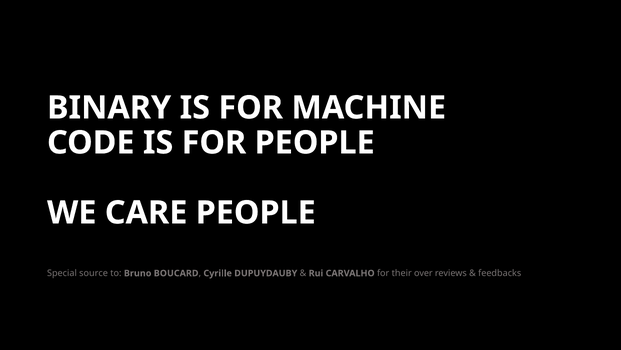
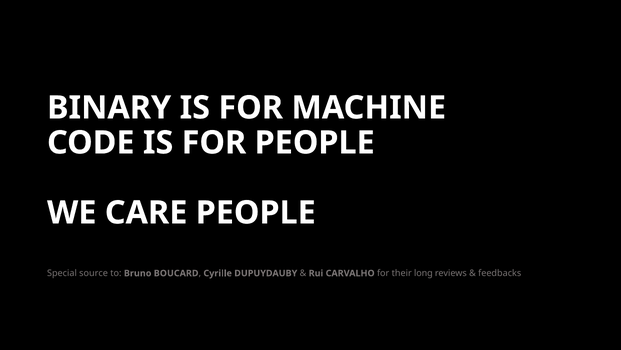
over: over -> long (423, 273)
